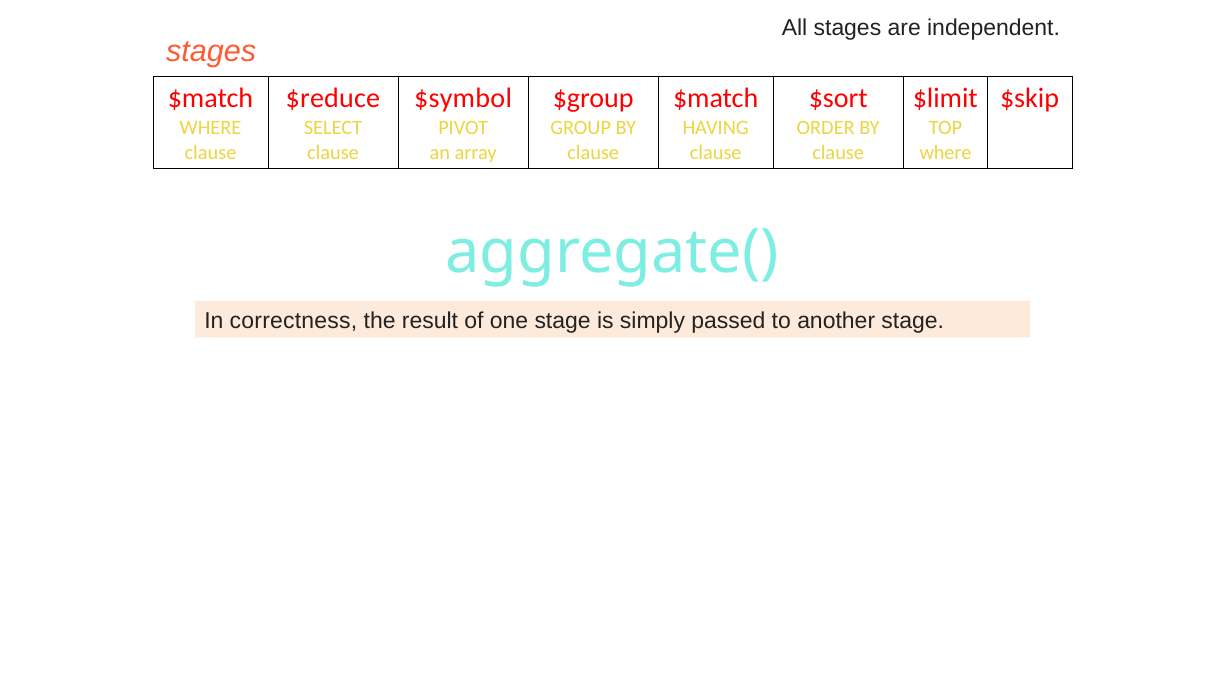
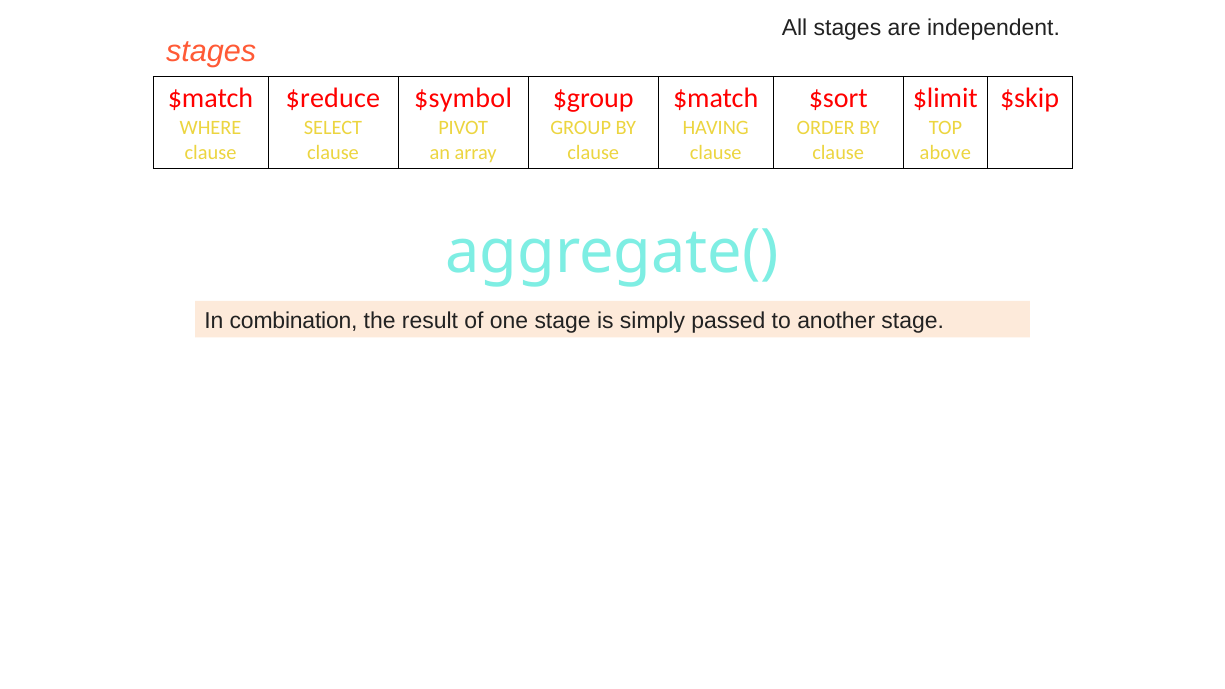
where: where -> above (945, 153)
correctness: correctness -> combination (294, 321)
